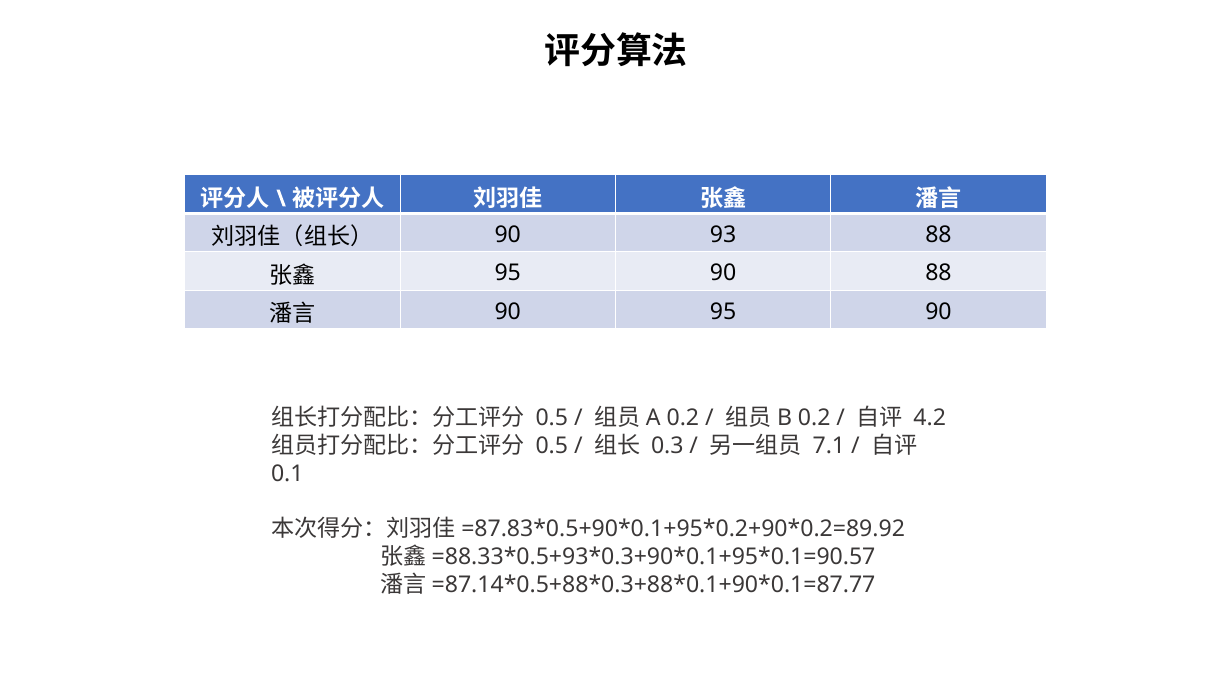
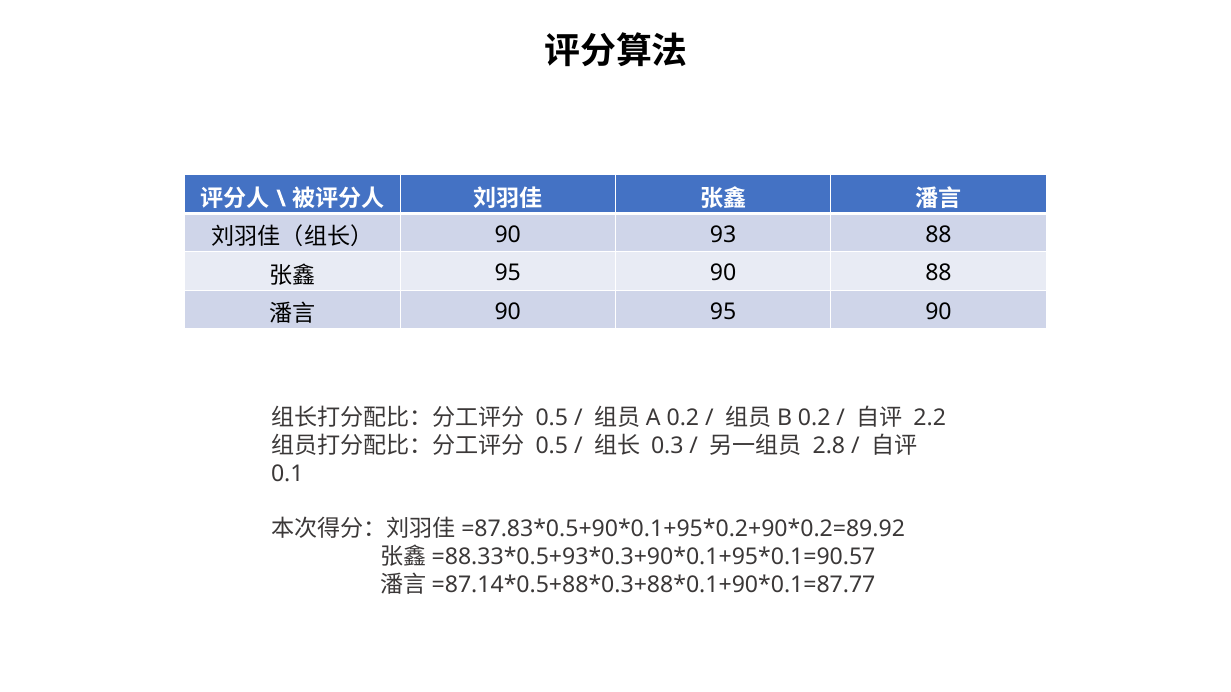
4.2: 4.2 -> 2.2 (930, 419)
7.1: 7.1 -> 2.8 (829, 446)
